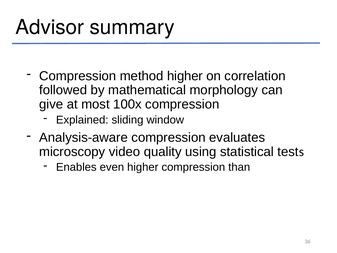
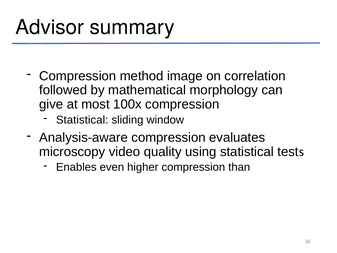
method higher: higher -> image (185, 76)
Explained: Explained -> Statistical (82, 120)
